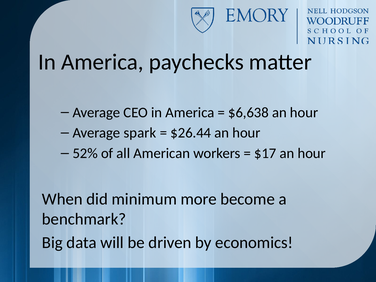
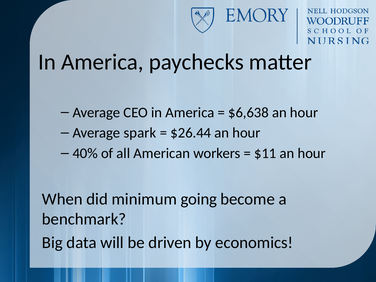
52%: 52% -> 40% (85, 153)
$17: $17 -> $11 (265, 153)
more: more -> going (199, 199)
